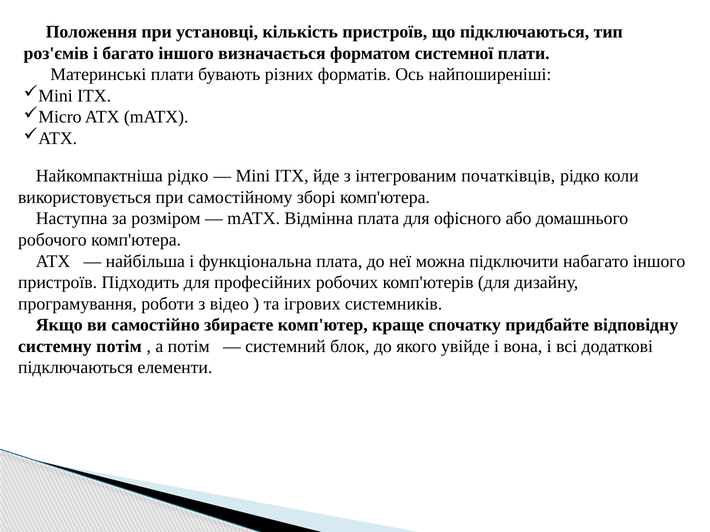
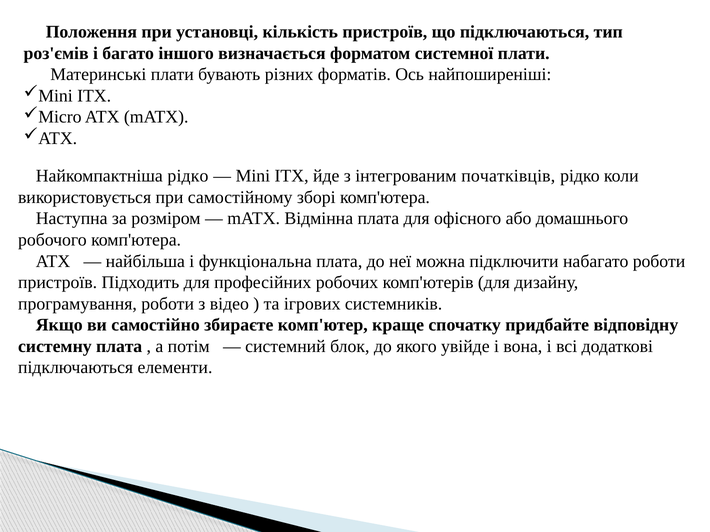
набагато іншого: іншого -> роботи (659, 261)
системну потім: потім -> плата (119, 347)
